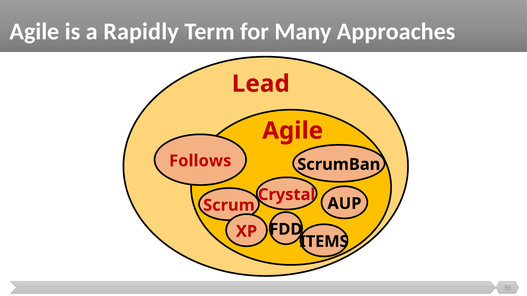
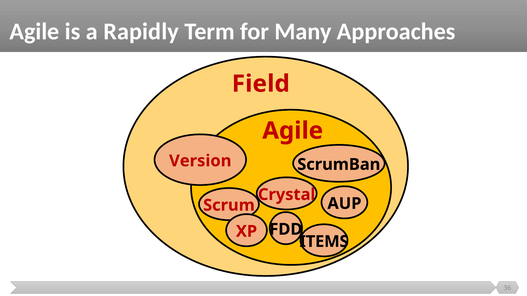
Lead: Lead -> Field (261, 84)
Follows: Follows -> Version (200, 161)
